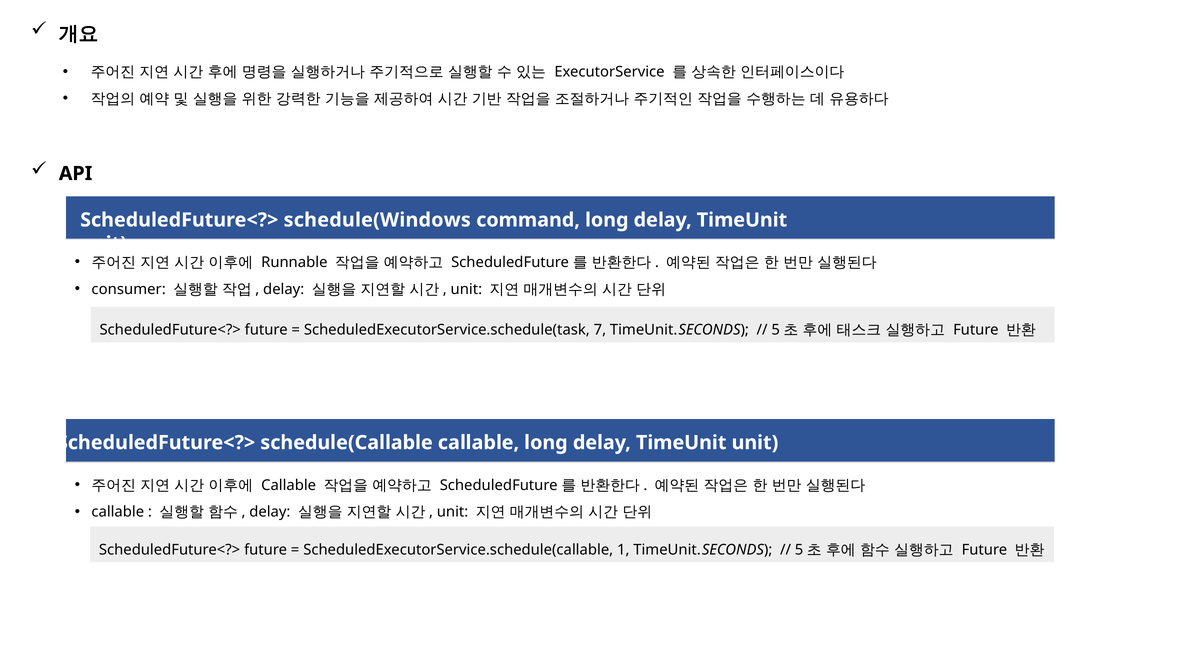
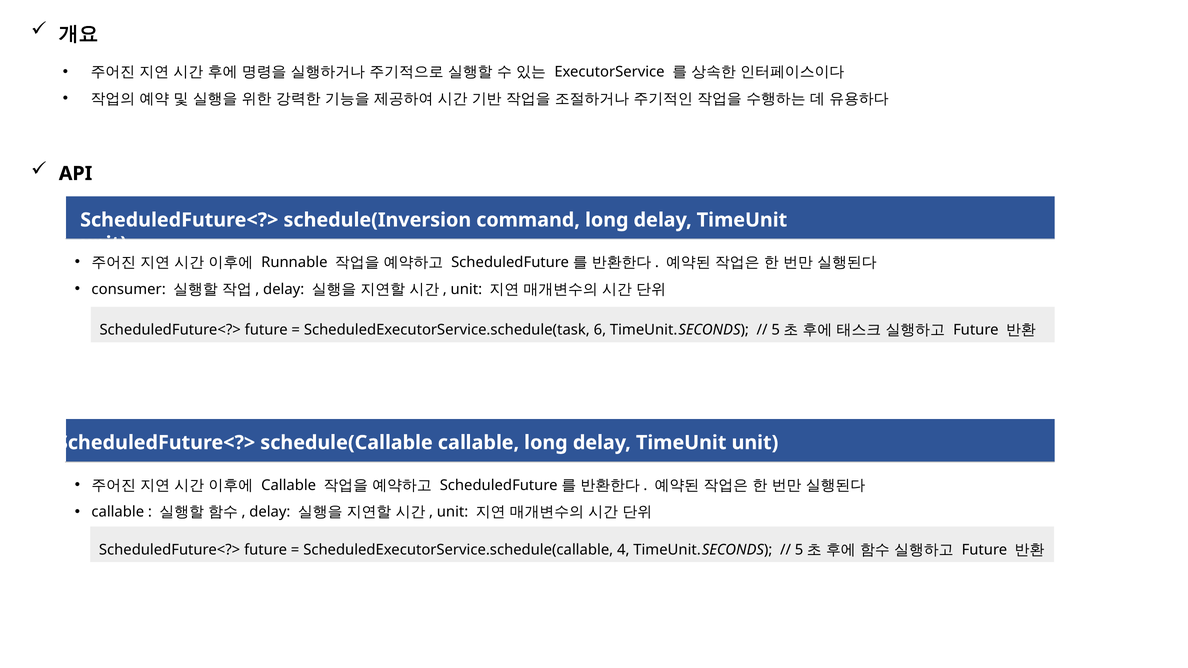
schedule(Windows: schedule(Windows -> schedule(Inversion (377, 220)
7: 7 -> 6 (600, 330)
1: 1 -> 4 (623, 550)
